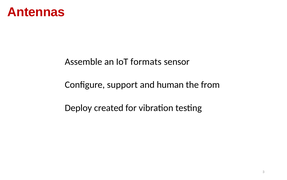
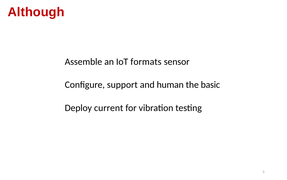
Antennas: Antennas -> Although (36, 12)
from: from -> basic (210, 85)
created: created -> current (109, 107)
